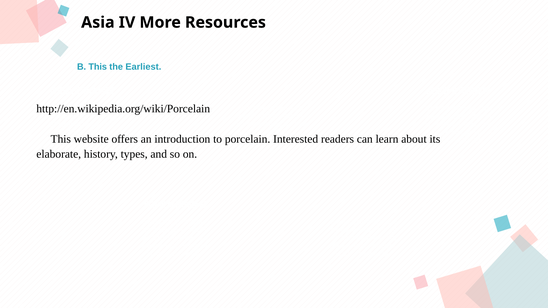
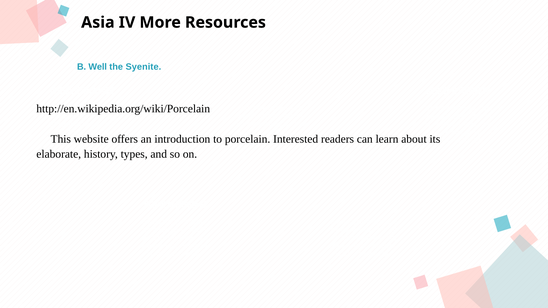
B This: This -> Well (98, 67)
Earliest: Earliest -> Syenite (143, 67)
